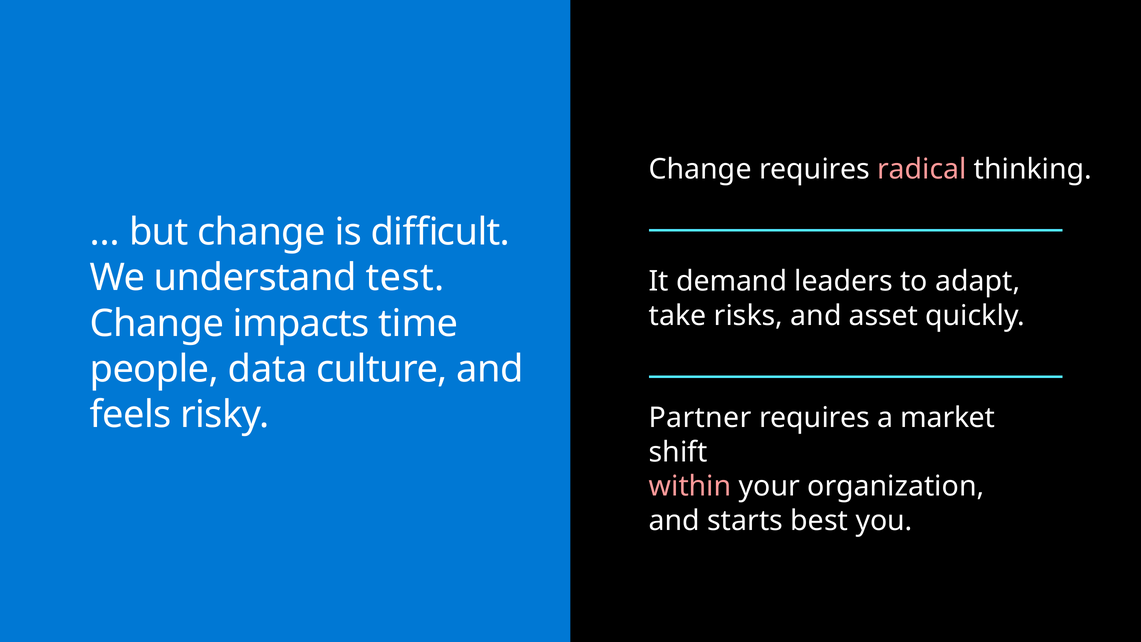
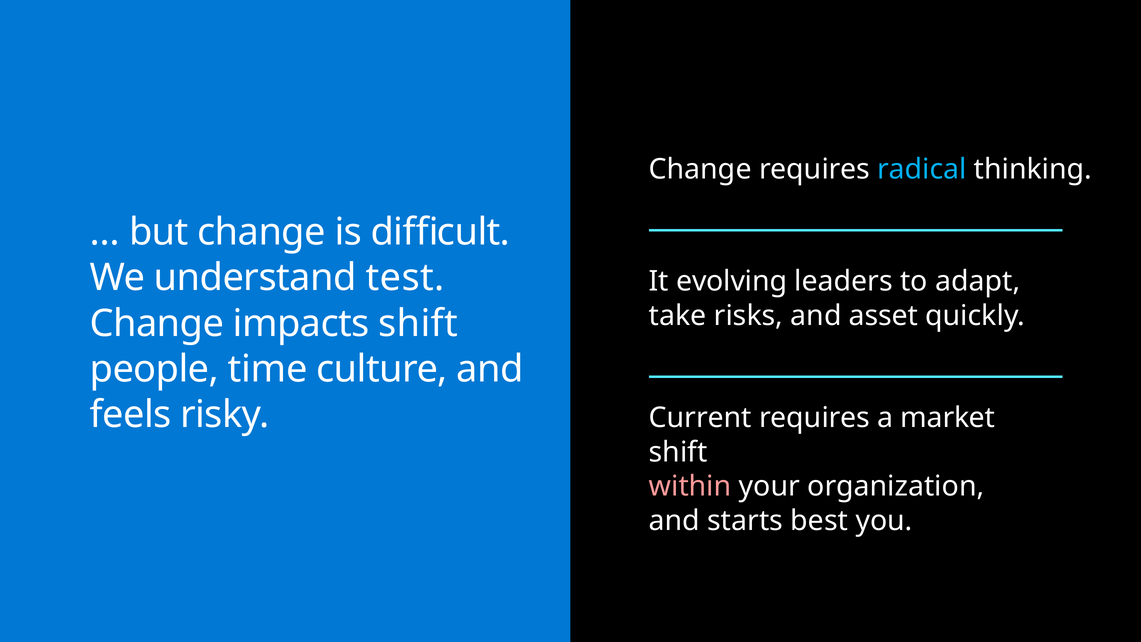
radical colour: pink -> light blue (922, 169)
demand: demand -> evolving (732, 281)
impacts time: time -> shift (418, 323)
data: data -> time (268, 369)
Partner: Partner -> Current (700, 418)
